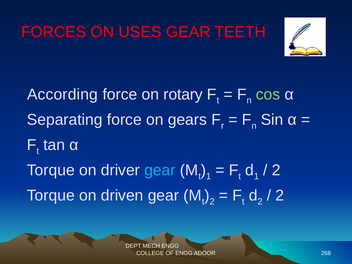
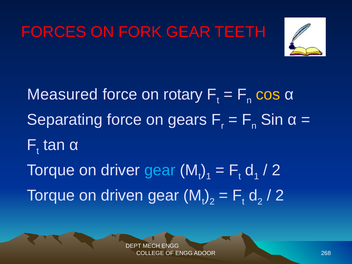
USES: USES -> FORK (140, 32)
According: According -> Measured (63, 94)
cos colour: light green -> yellow (268, 94)
